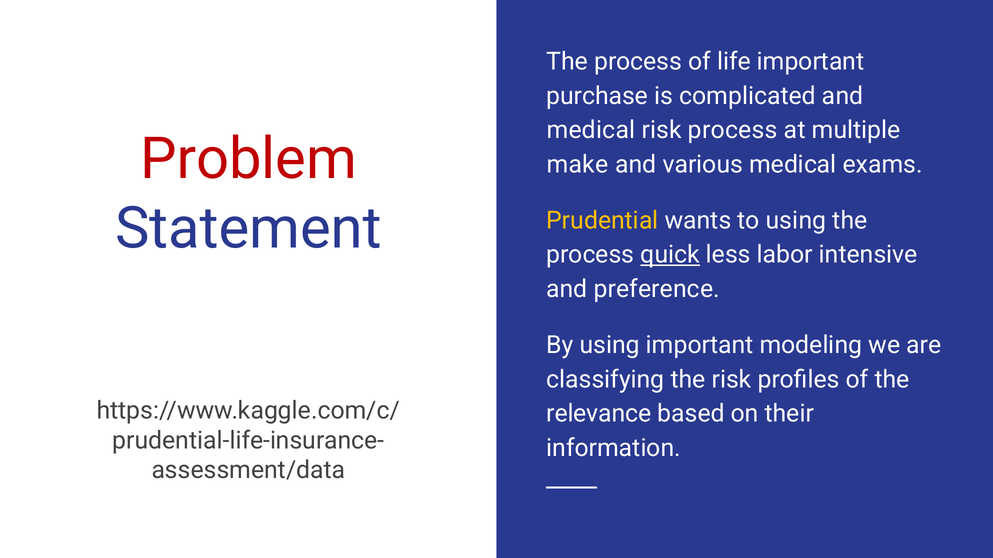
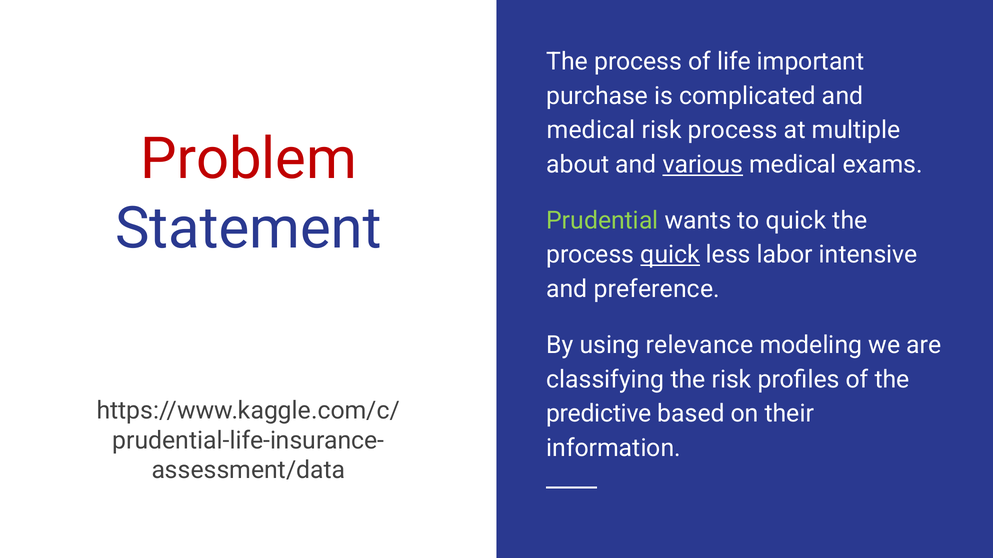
make: make -> about (578, 165)
various underline: none -> present (703, 165)
Prudential colour: yellow -> light green (602, 221)
to using: using -> quick (796, 221)
using important: important -> relevance (700, 346)
relevance: relevance -> predictive (599, 414)
